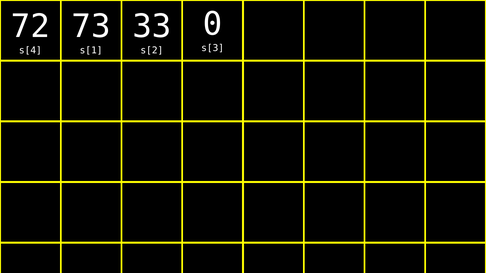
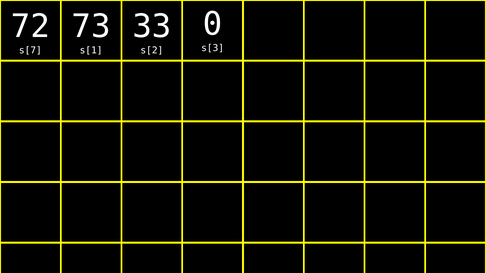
s[4: s[4 -> s[7 (30, 51)
